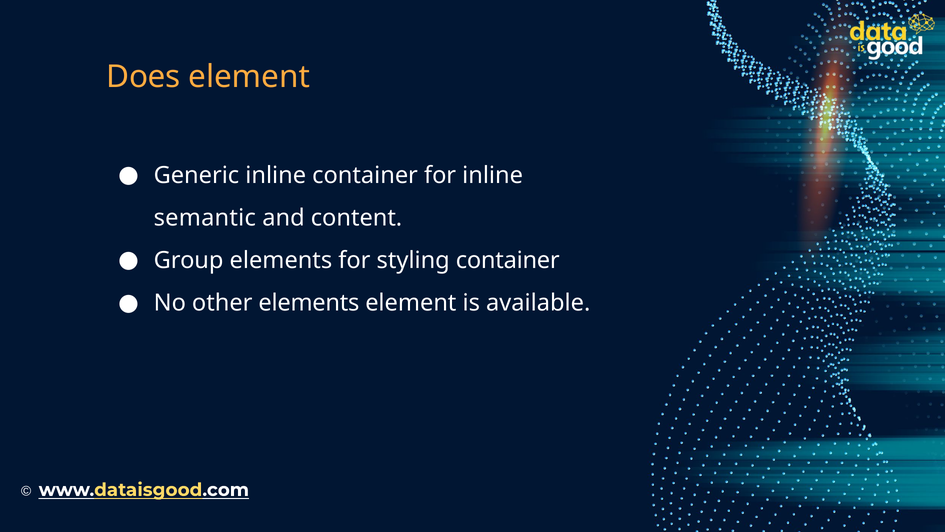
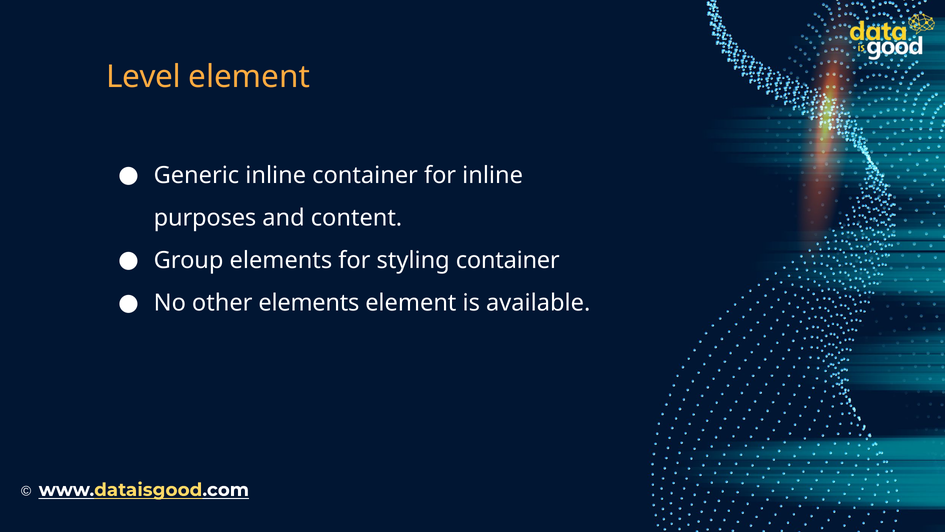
Does: Does -> Level (144, 77)
semantic: semantic -> purposes (205, 218)
